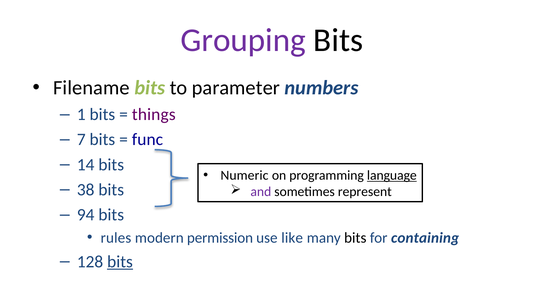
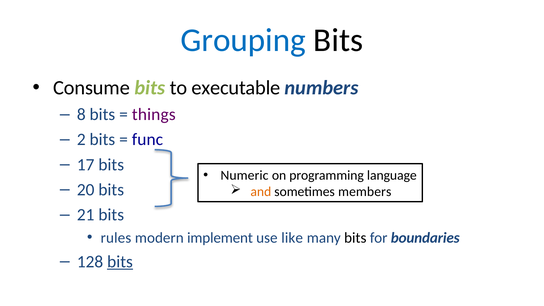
Grouping colour: purple -> blue (243, 40)
Filename: Filename -> Consume (91, 88)
parameter: parameter -> executable (236, 88)
1: 1 -> 8 (81, 115)
7: 7 -> 2 (81, 140)
14: 14 -> 17 (86, 165)
language underline: present -> none (392, 175)
38: 38 -> 20 (86, 190)
and colour: purple -> orange (261, 192)
represent: represent -> members (365, 192)
94: 94 -> 21 (86, 215)
permission: permission -> implement (220, 238)
containing: containing -> boundaries (425, 238)
